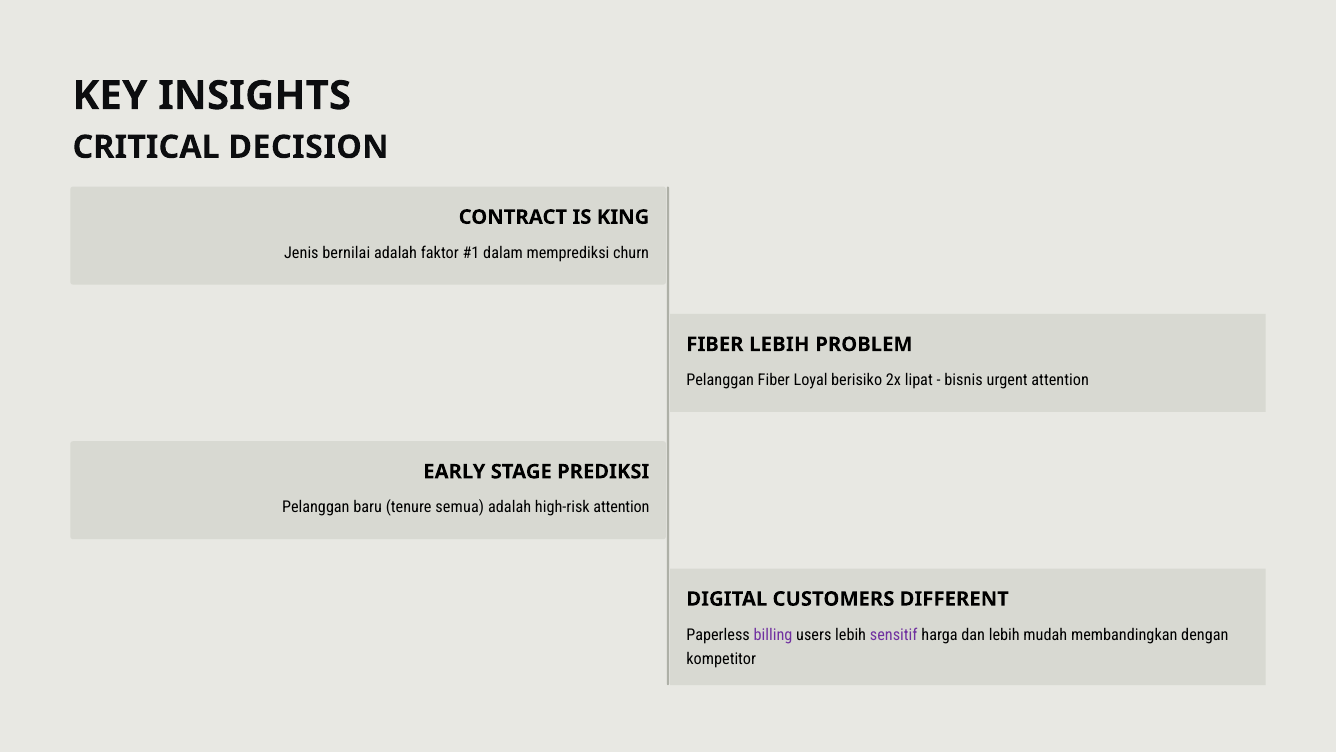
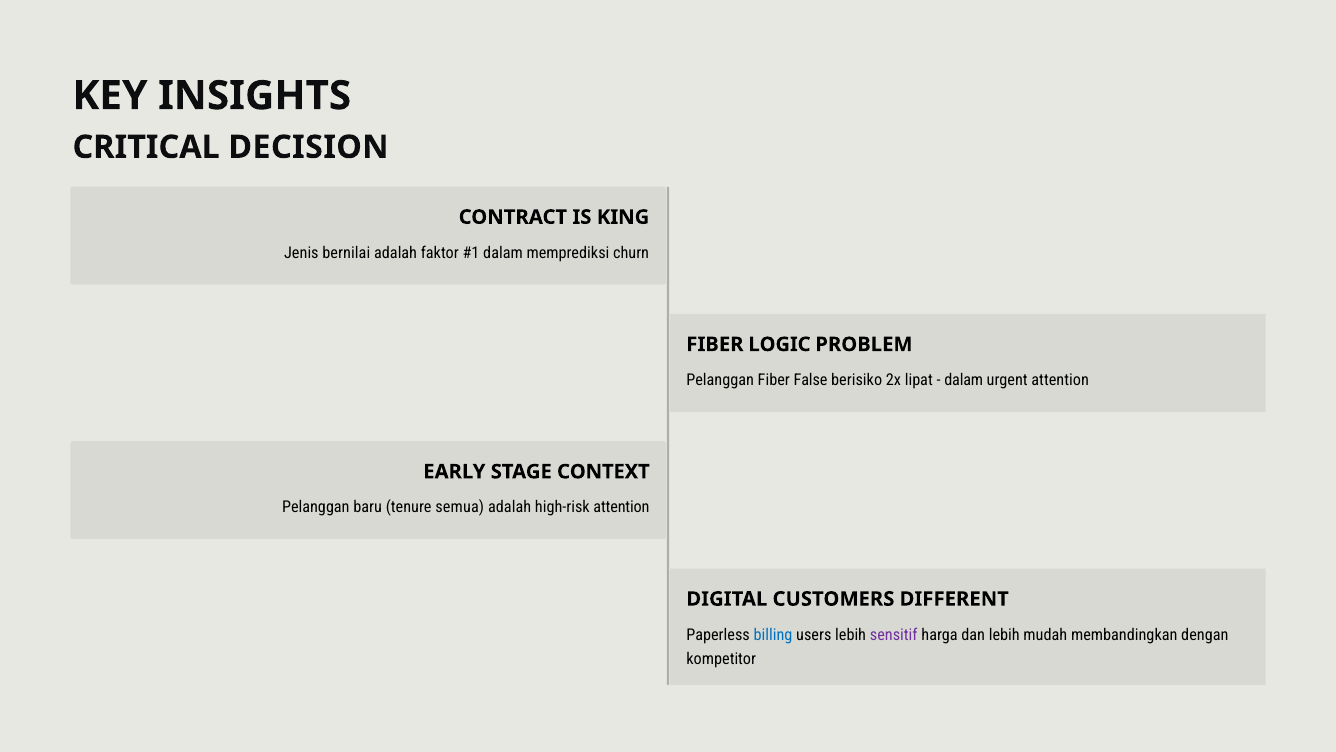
FIBER LEBIH: LEBIH -> LOGIC (780, 344)
Loyal: Loyal -> False (811, 380)
bisnis: bisnis -> dalam (964, 380)
PREDIKSI: PREDIKSI -> CONTEXT (603, 471)
billing colour: purple -> blue (773, 634)
